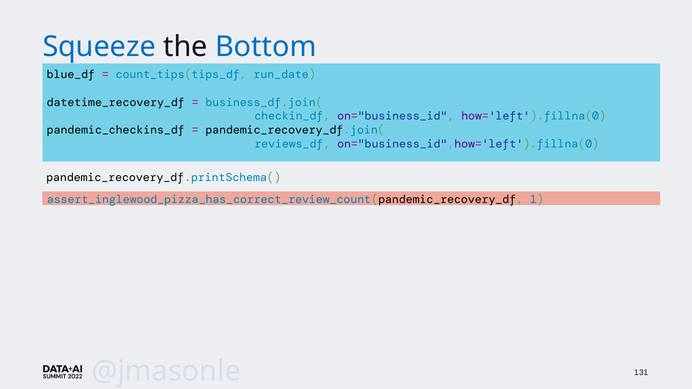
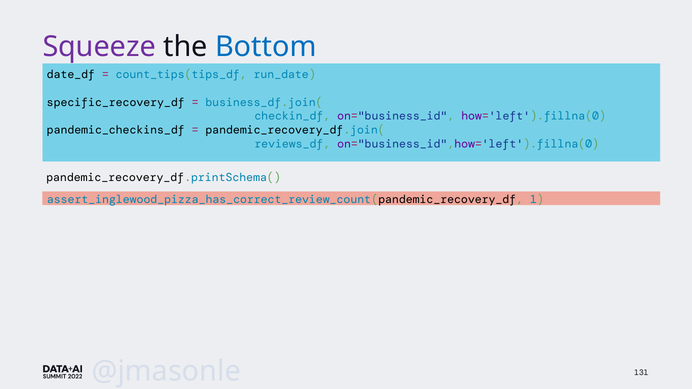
Squeeze colour: blue -> purple (99, 47)
blue_df: blue_df -> date_df (71, 75)
datetime_recovery_df: datetime_recovery_df -> specific_recovery_df (116, 102)
